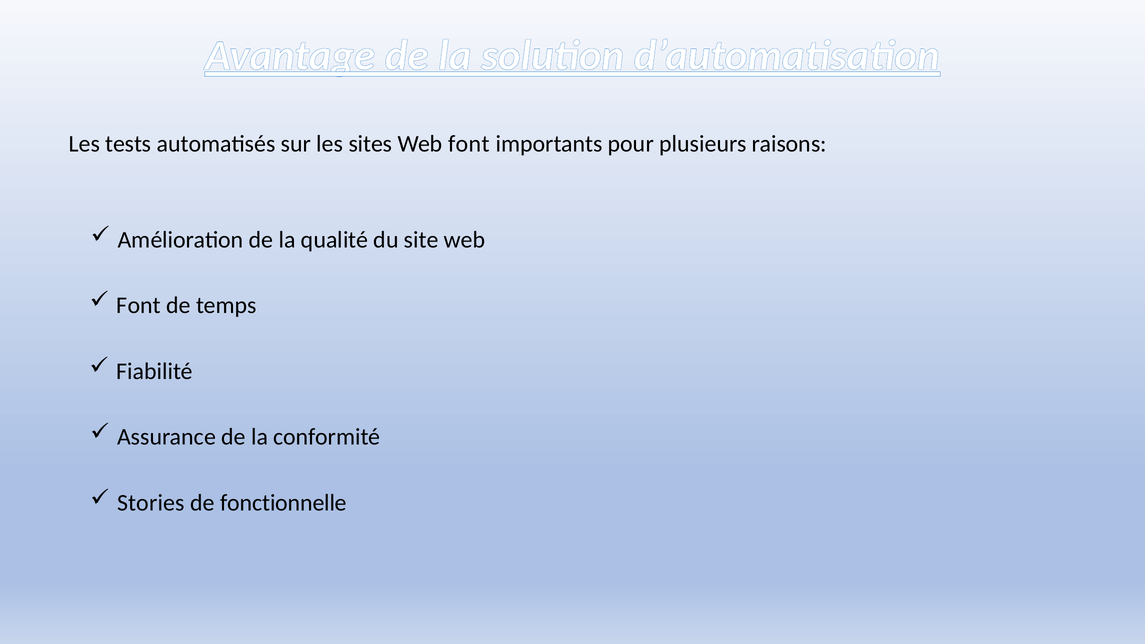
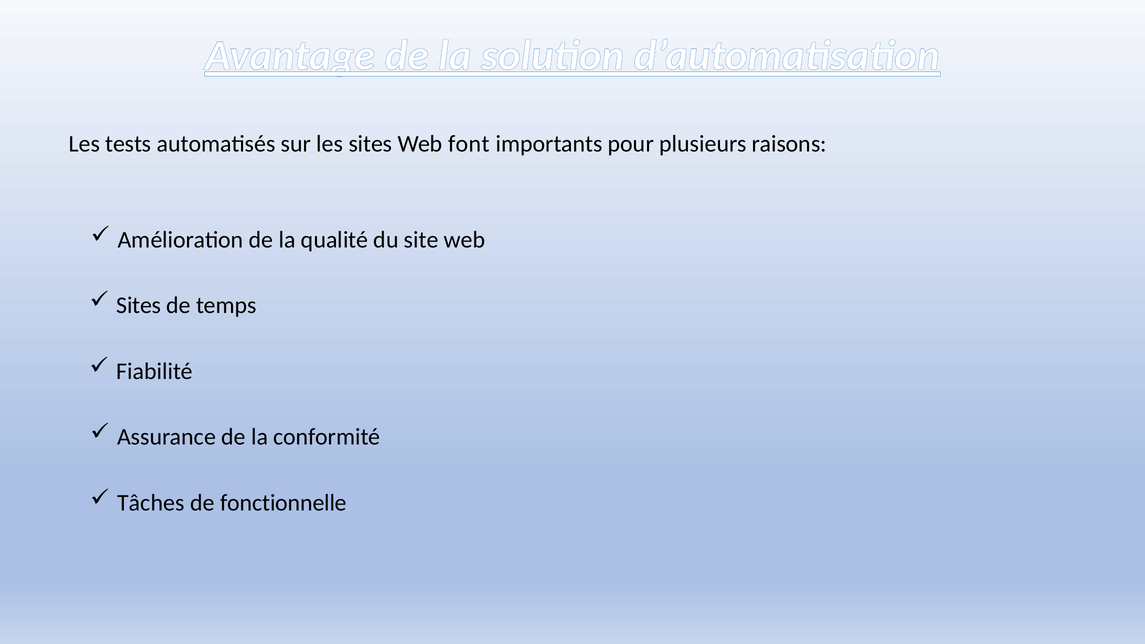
Font: Font -> Sites (139, 305)
Stories: Stories -> Tâches (151, 503)
